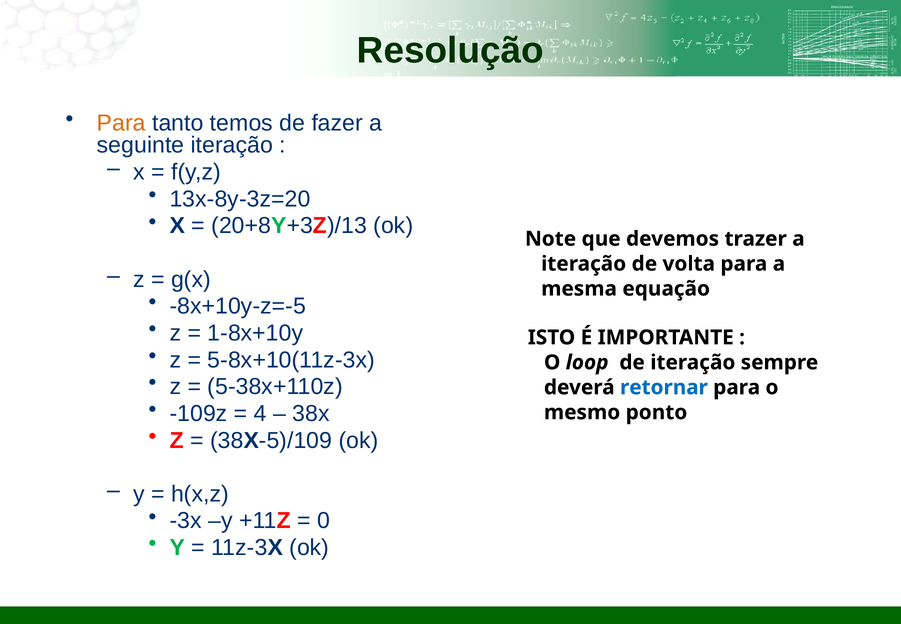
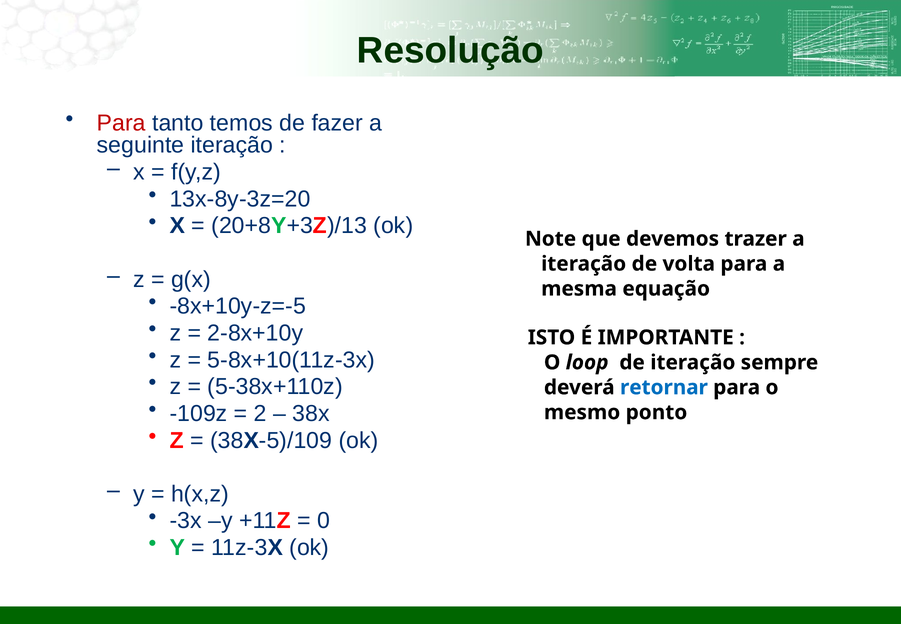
Para colour: orange -> red (121, 123)
1-8x+10y: 1-8x+10y -> 2-8x+10y (255, 333)
4: 4 -> 2 (260, 413)
